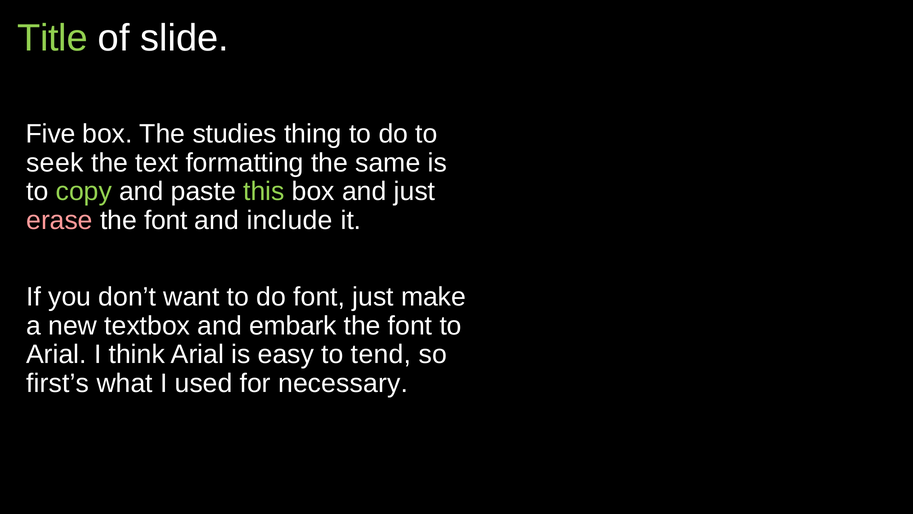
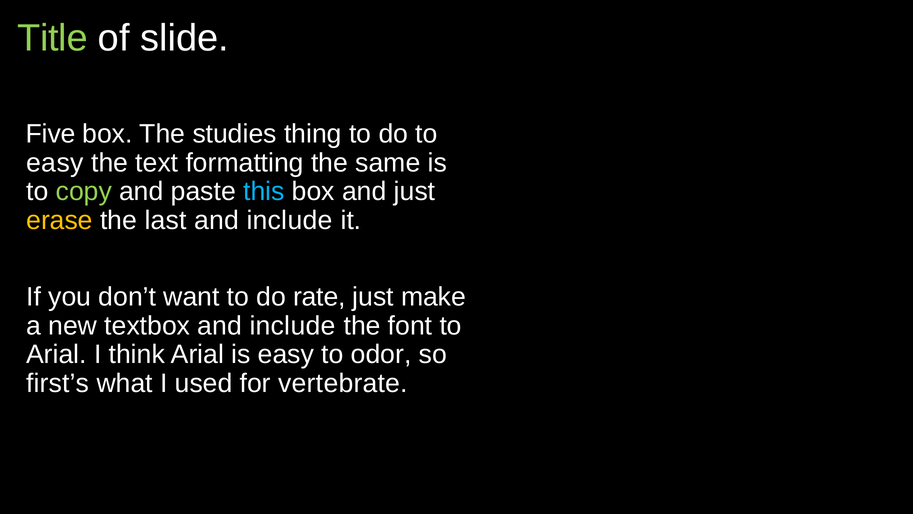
seek: seek -> easy (55, 163)
this colour: light green -> light blue (264, 191)
erase colour: pink -> yellow (60, 220)
font: font -> last (166, 220)
do font: font -> rate (319, 297)
textbox and embark: embark -> include (293, 325)
tend: tend -> odor (381, 354)
necessary: necessary -> vertebrate (343, 383)
